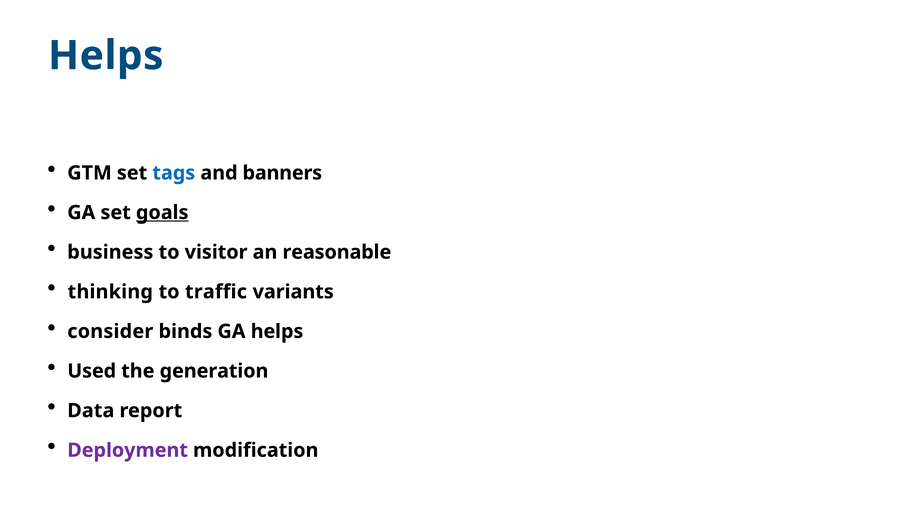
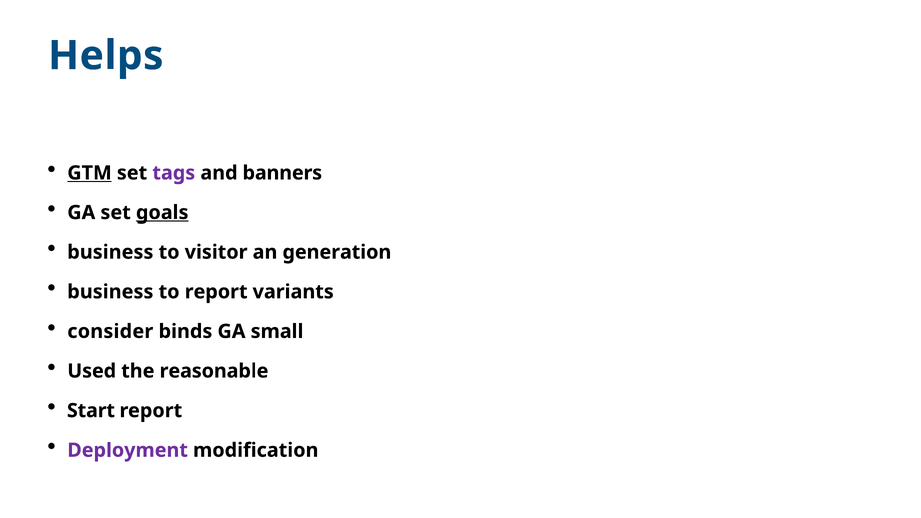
GTM underline: none -> present (89, 173)
tags colour: blue -> purple (174, 173)
reasonable: reasonable -> generation (337, 252)
thinking: thinking -> business (110, 292)
to traffic: traffic -> report (216, 292)
GA helps: helps -> small (277, 331)
generation: generation -> reasonable (214, 371)
Data: Data -> Start (91, 411)
